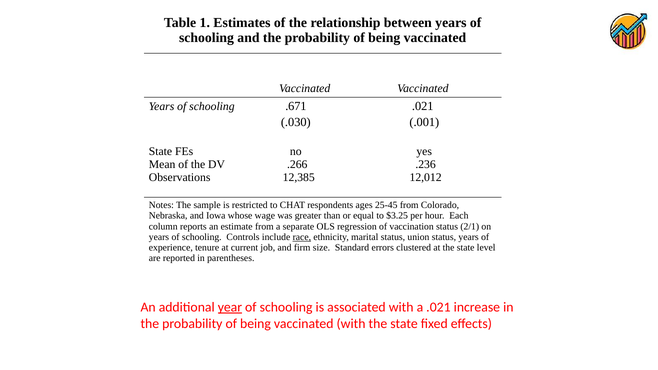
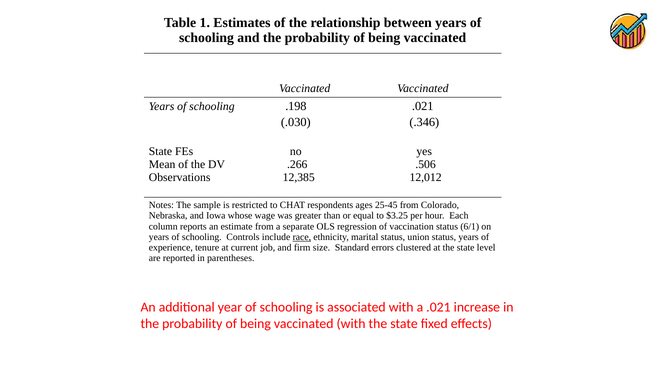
.671: .671 -> .198 (296, 106)
.001: .001 -> .346 (424, 122)
.236: .236 -> .506 (426, 164)
2/1: 2/1 -> 6/1 (470, 226)
year underline: present -> none (230, 307)
